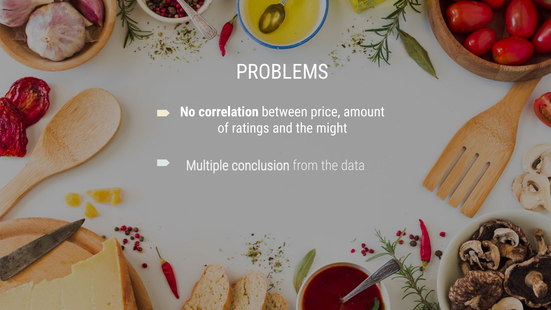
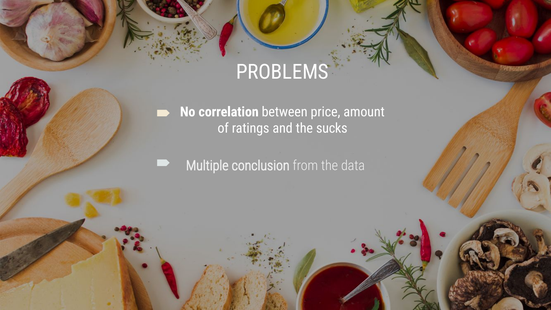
might: might -> sucks (332, 128)
